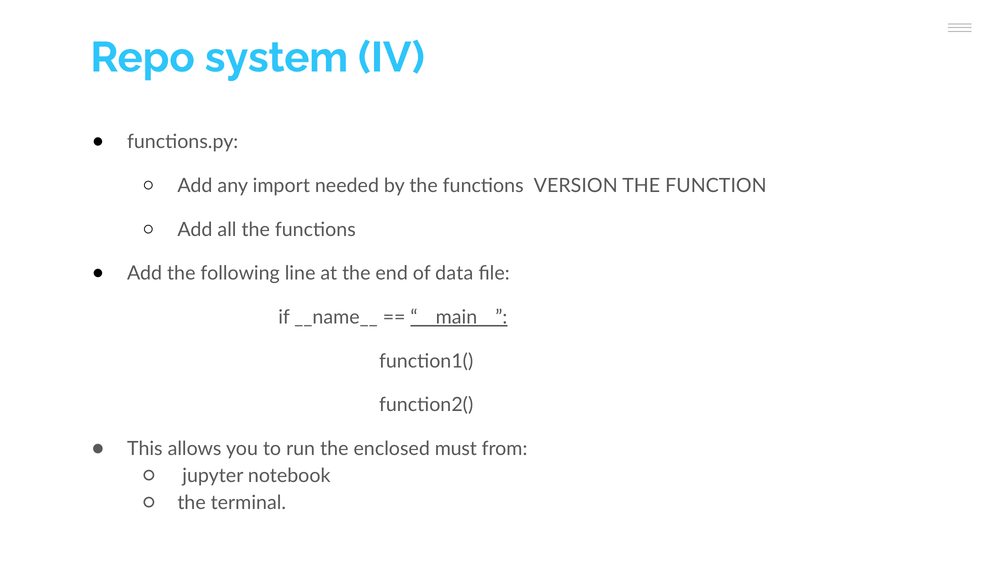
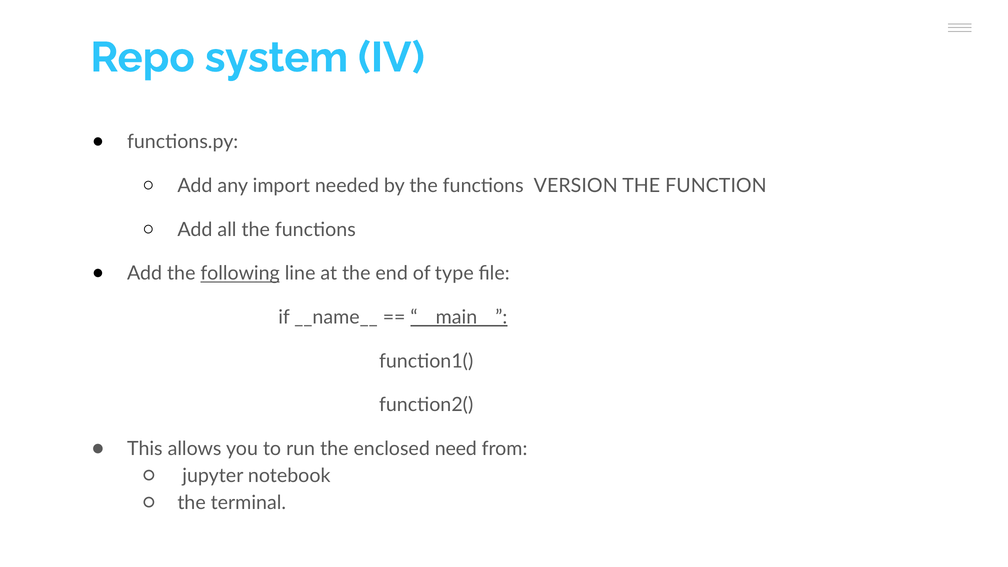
following underline: none -> present (240, 273)
data: data -> type (454, 273)
must: must -> need (456, 449)
